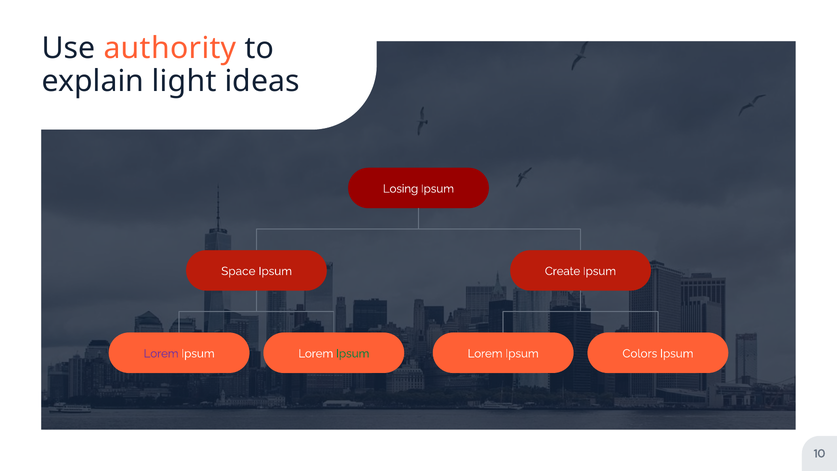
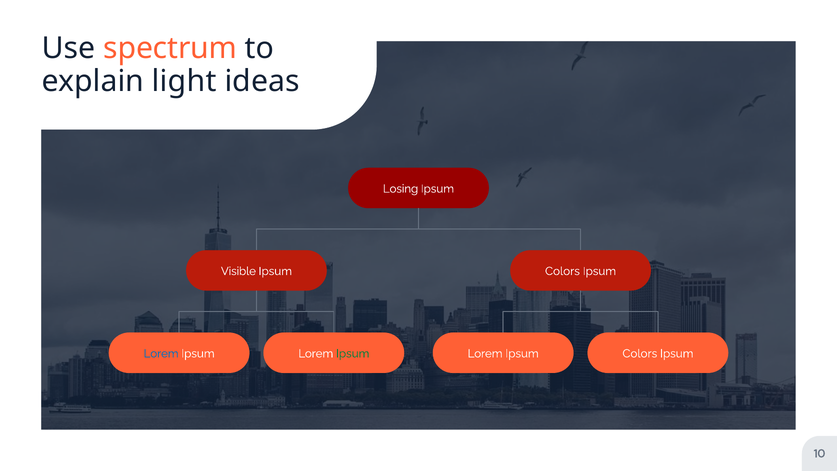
authority: authority -> spectrum (170, 48)
Space: Space -> Visible (238, 271)
Create: Create -> Colors (562, 271)
Lorem colour: purple -> blue (161, 353)
